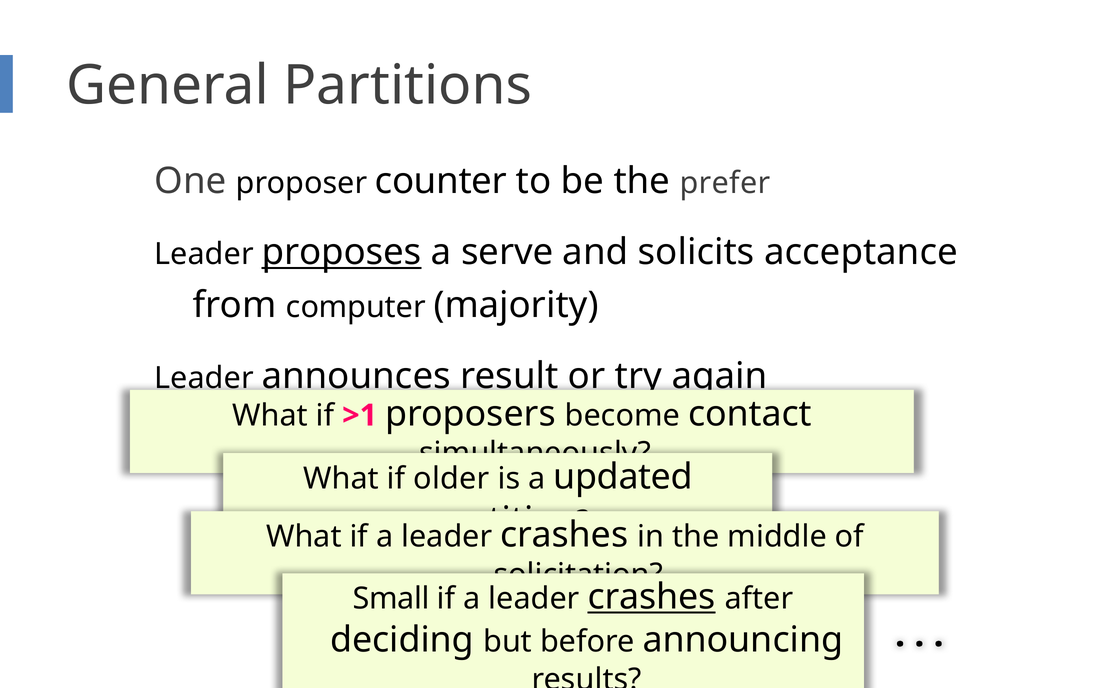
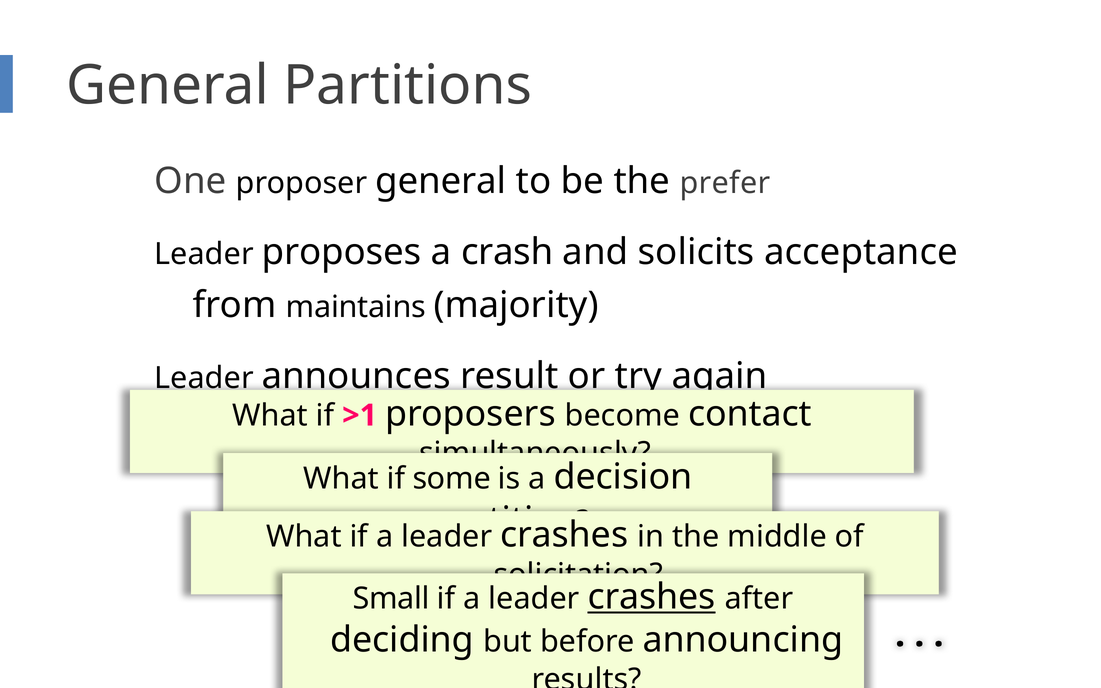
proposer counter: counter -> general (441, 181)
proposes underline: present -> none (342, 252)
serve: serve -> crash (507, 252)
computer: computer -> maintains (356, 307)
older: older -> some (452, 479)
updated: updated -> decision (623, 477)
